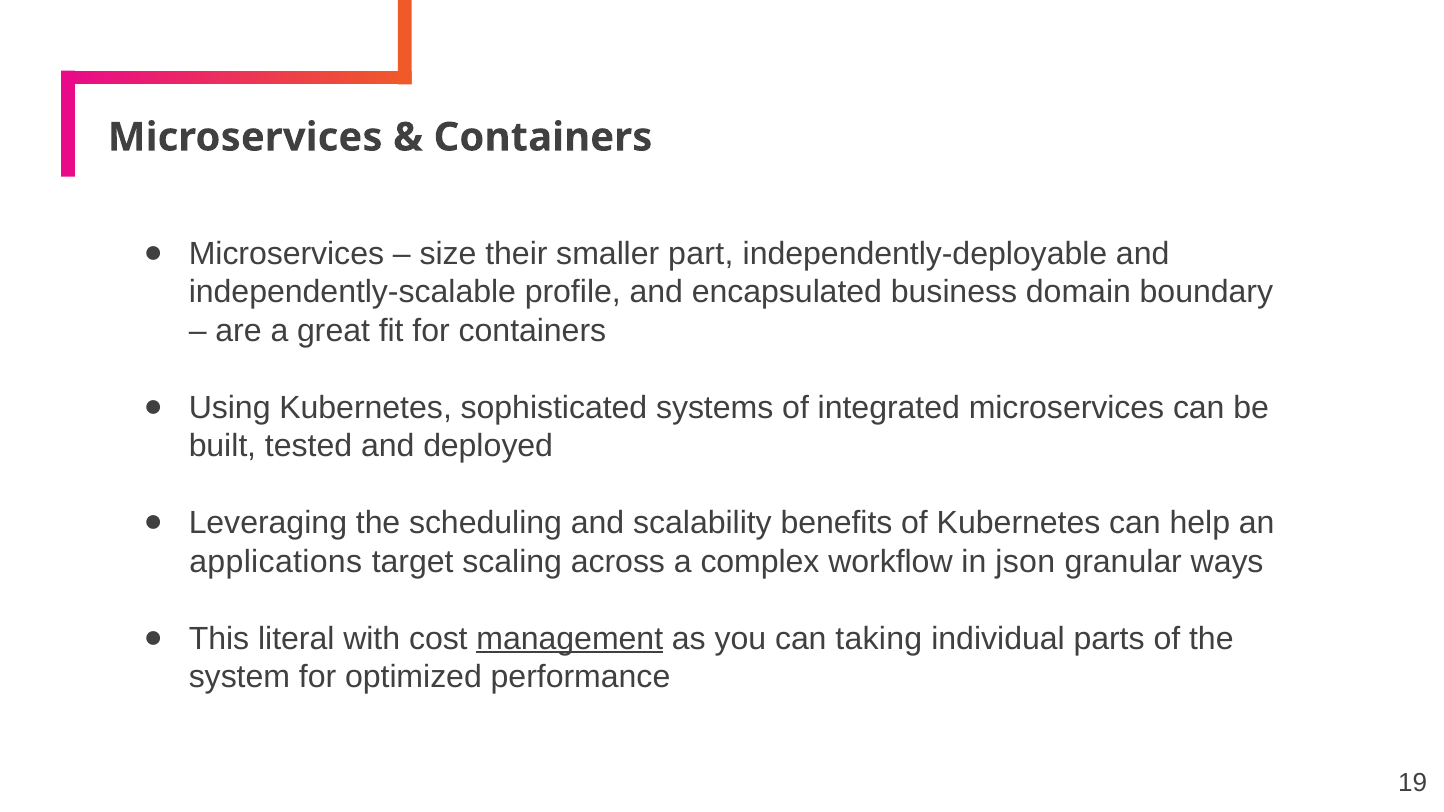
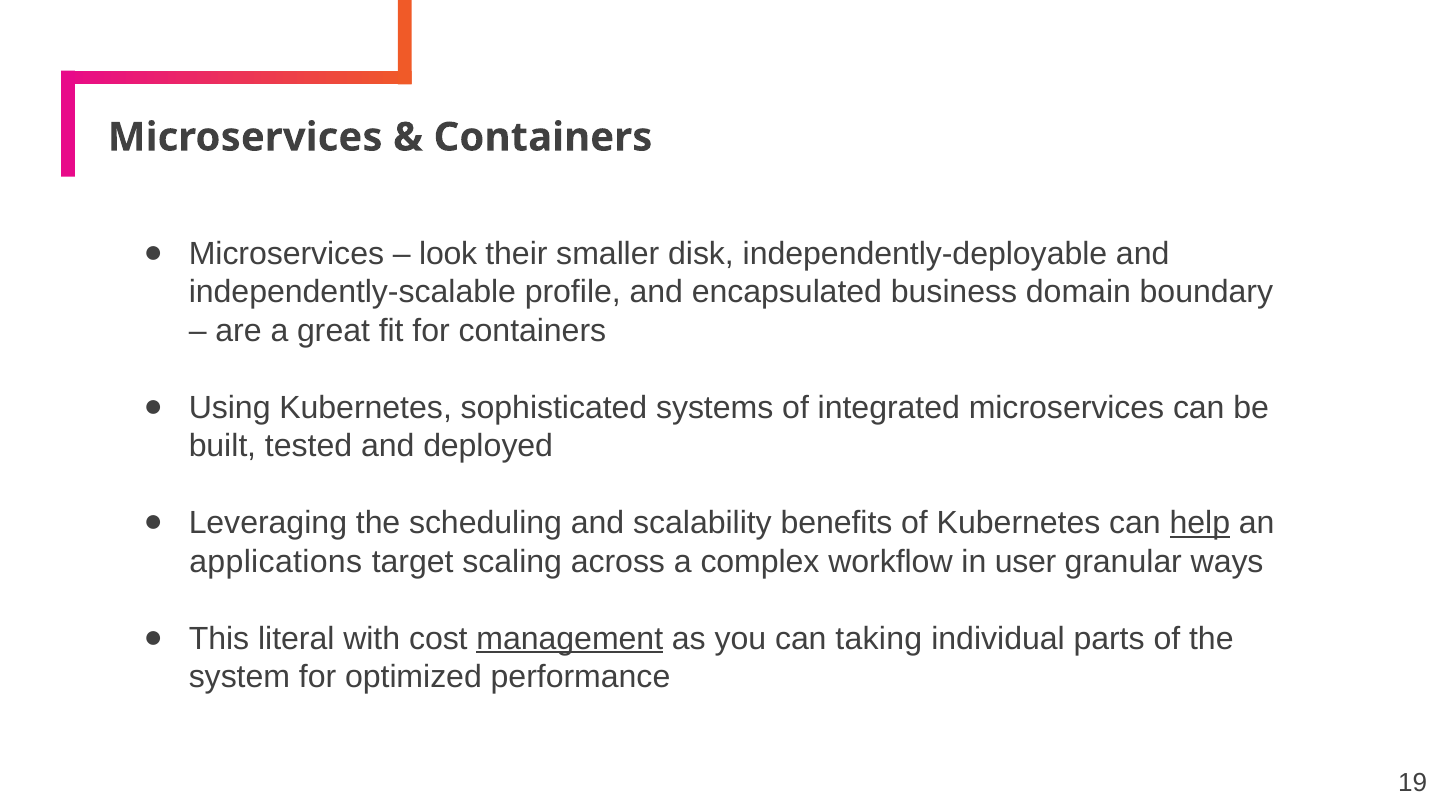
size: size -> look (448, 254)
part: part -> disk (701, 254)
help underline: none -> present (1200, 523)
json: json -> user (1026, 562)
